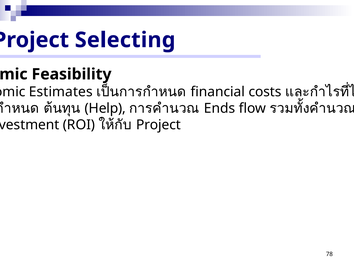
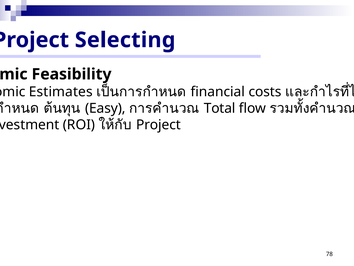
Help: Help -> Easy (105, 108)
Ends: Ends -> Total (220, 108)
